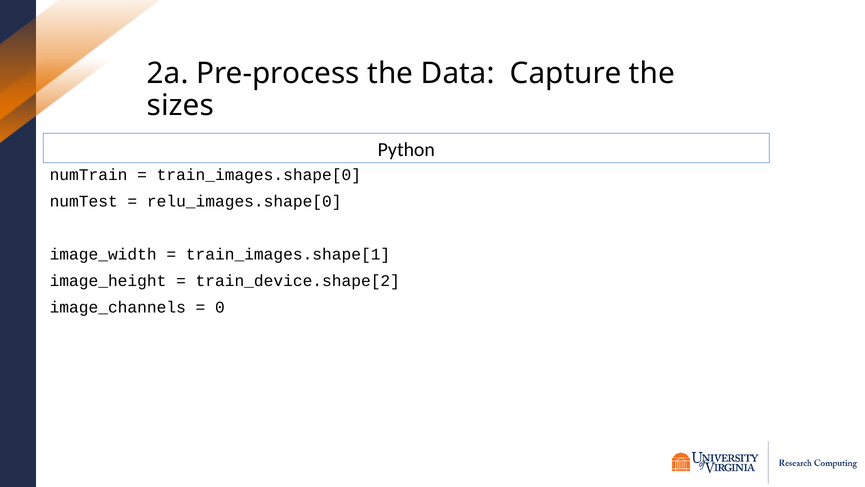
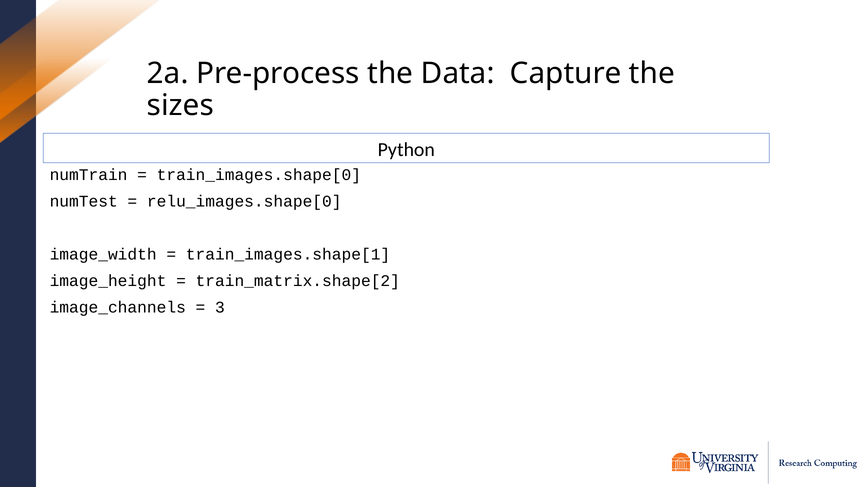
train_device.shape[2: train_device.shape[2 -> train_matrix.shape[2 (298, 281)
0: 0 -> 3 (220, 307)
